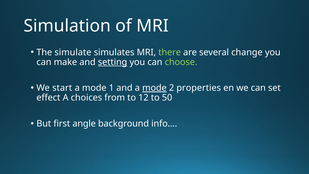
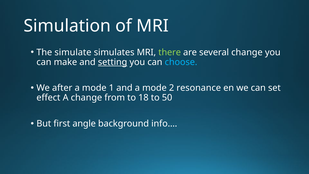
choose colour: light green -> light blue (181, 62)
start: start -> after (62, 88)
mode underline: present -> none (154, 88)
properties: properties -> resonance (199, 88)
A choices: choices -> change (86, 98)
12: 12 -> 18 (143, 98)
